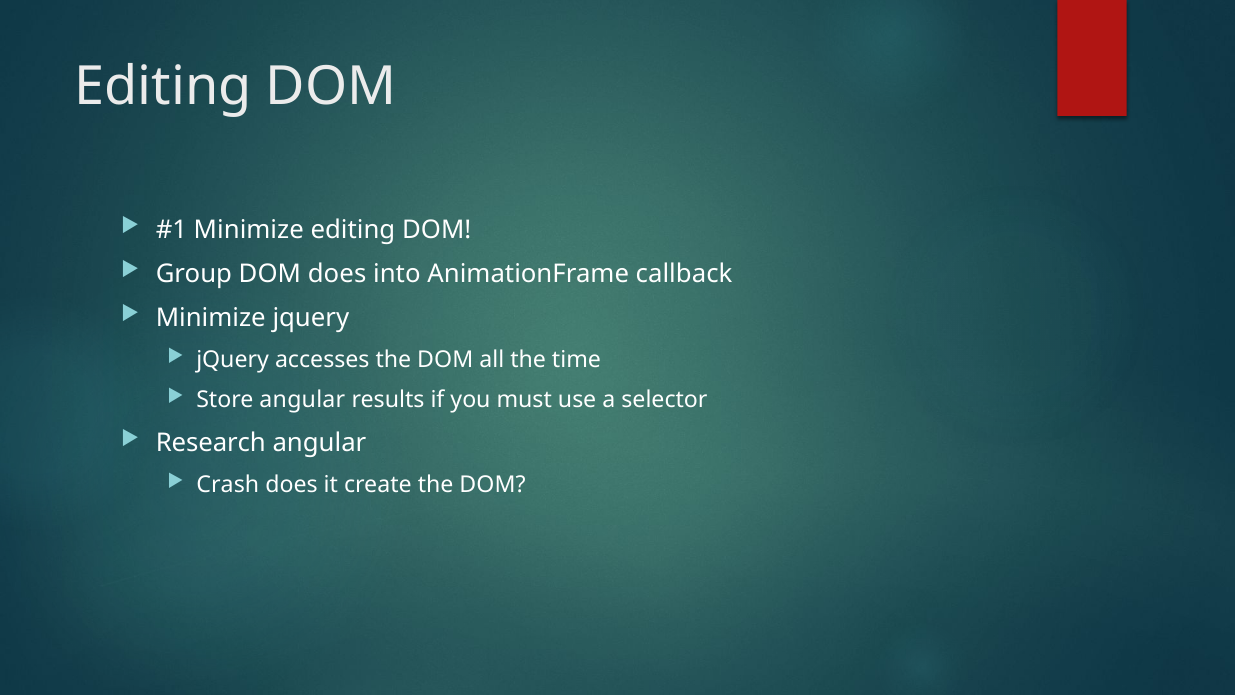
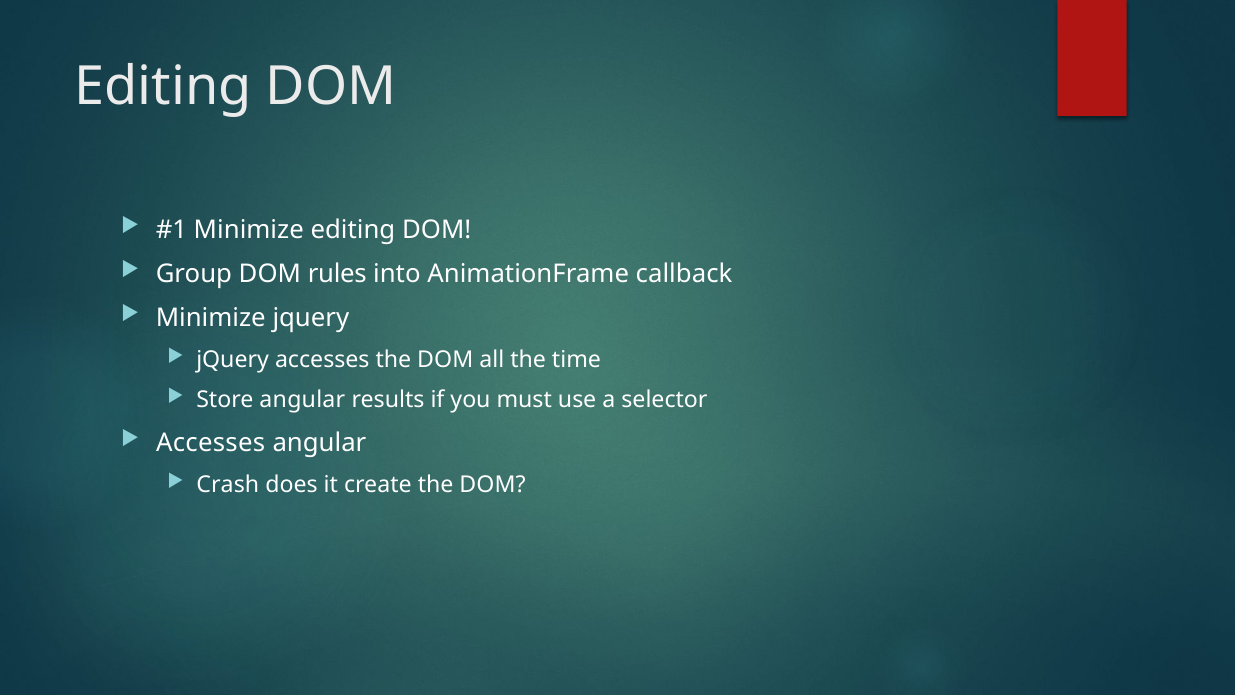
DOM does: does -> rules (337, 274)
Research: Research -> Accesses (211, 442)
